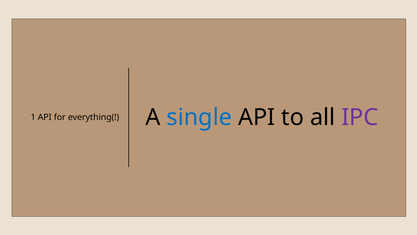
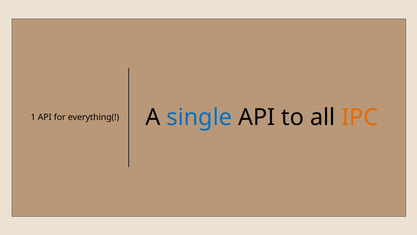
IPC colour: purple -> orange (360, 117)
